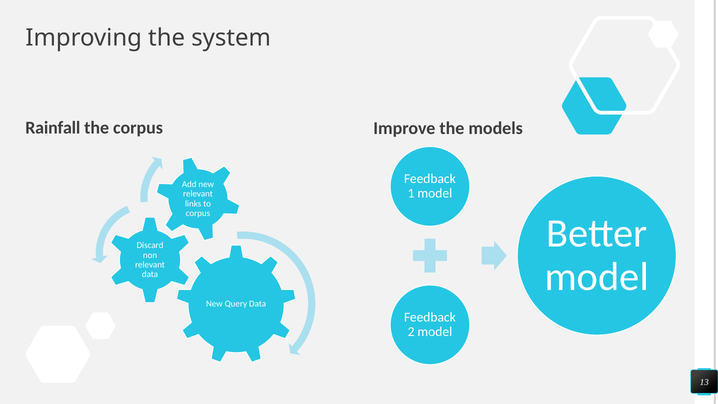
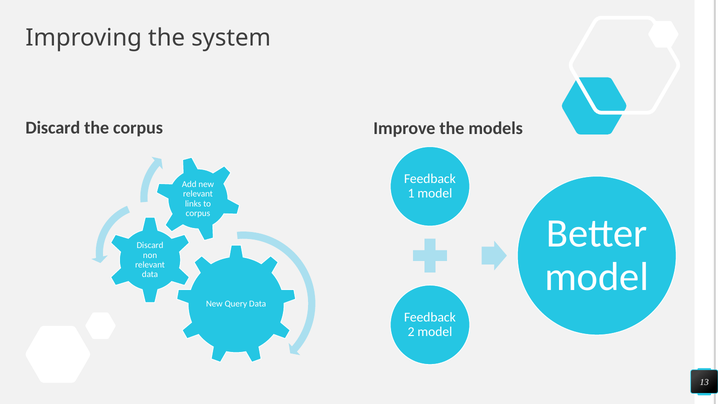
Rainfall: Rainfall -> Discard (53, 128)
